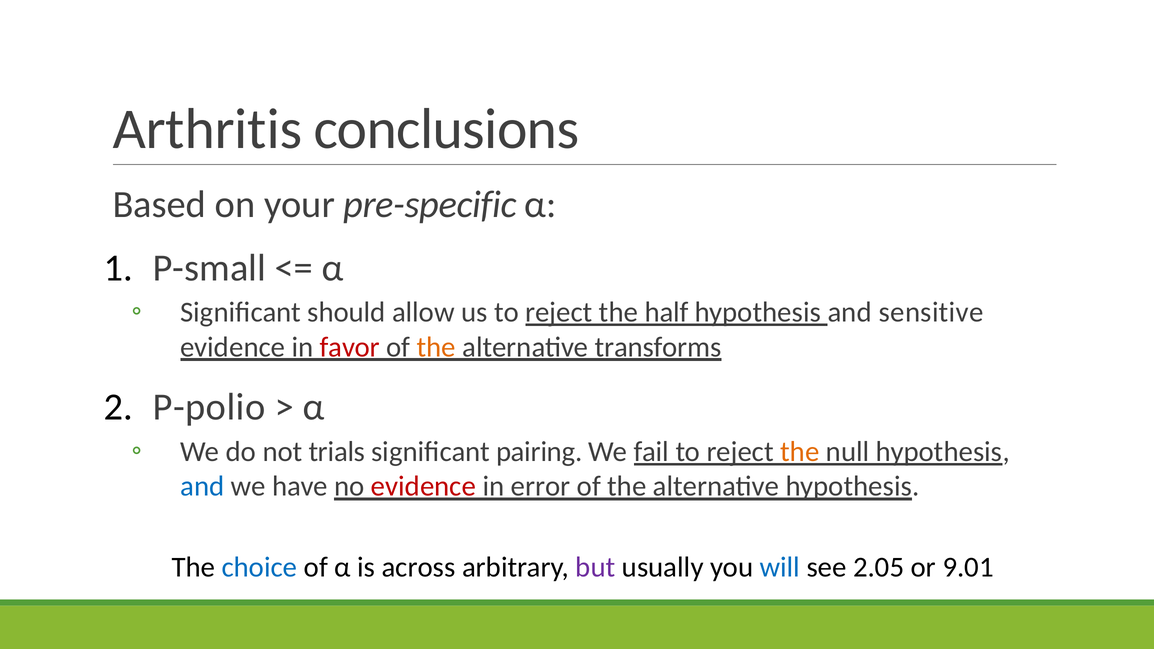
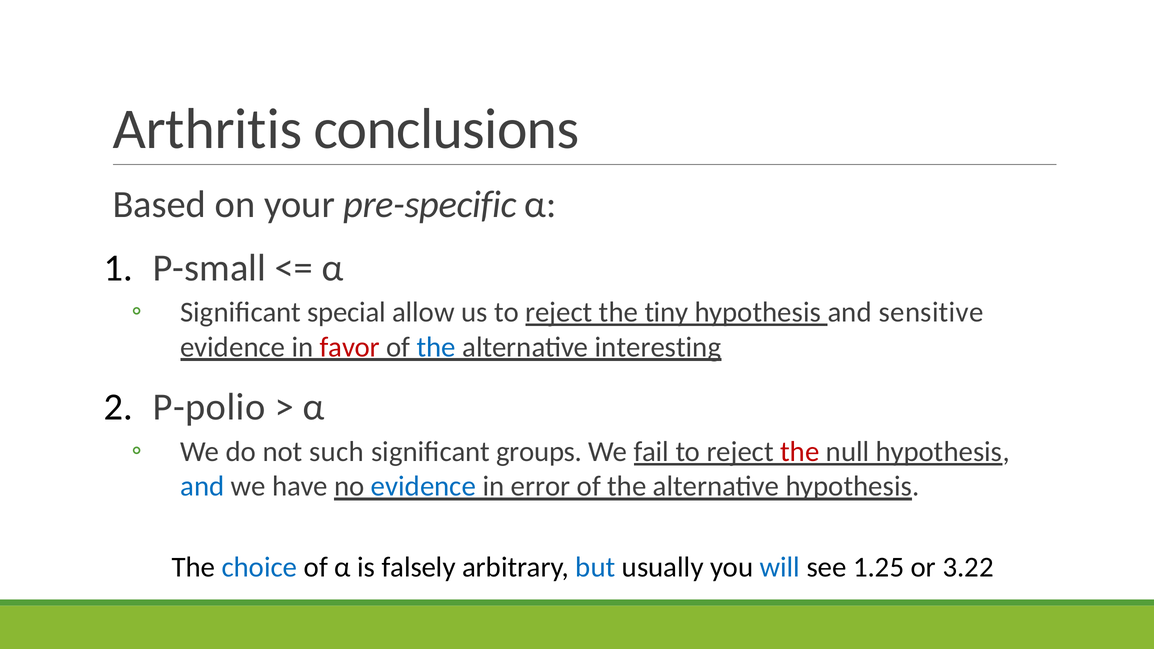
should: should -> special (347, 312)
half: half -> tiny (666, 312)
the colour: orange -> blue (436, 347)
transforms: transforms -> interesting (658, 347)
trials: trials -> such (337, 452)
pairing: pairing -> groups (539, 452)
the colour: orange -> red (800, 452)
evidence colour: red -> blue (423, 487)
across: across -> falsely (419, 567)
but colour: purple -> blue (595, 567)
2.05: 2.05 -> 1.25 (879, 567)
9.01: 9.01 -> 3.22 (968, 567)
